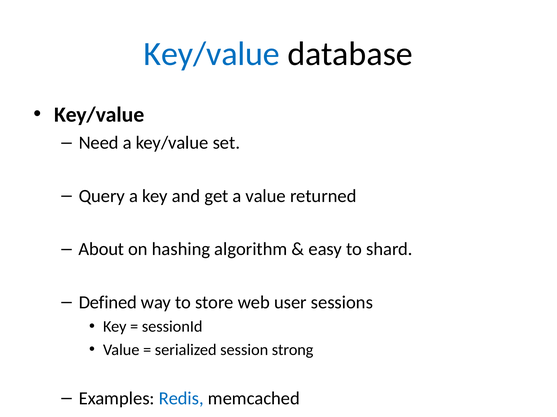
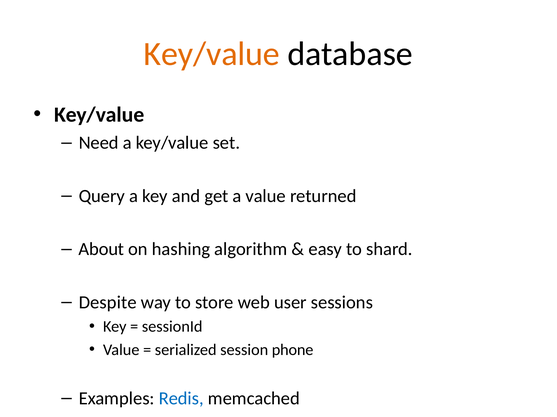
Key/value colour: blue -> orange (212, 54)
Defined: Defined -> Despite (108, 303)
strong: strong -> phone (293, 350)
